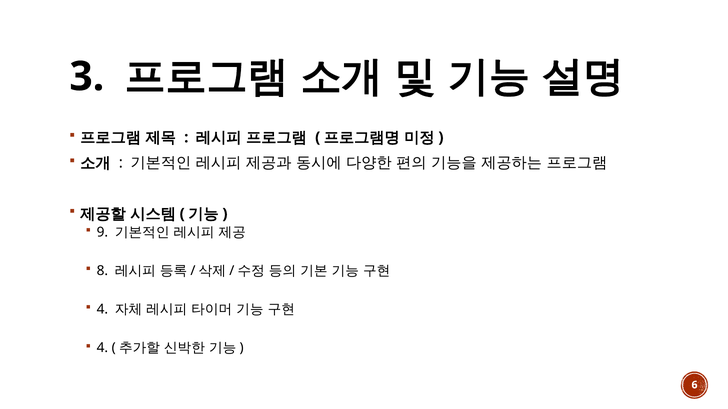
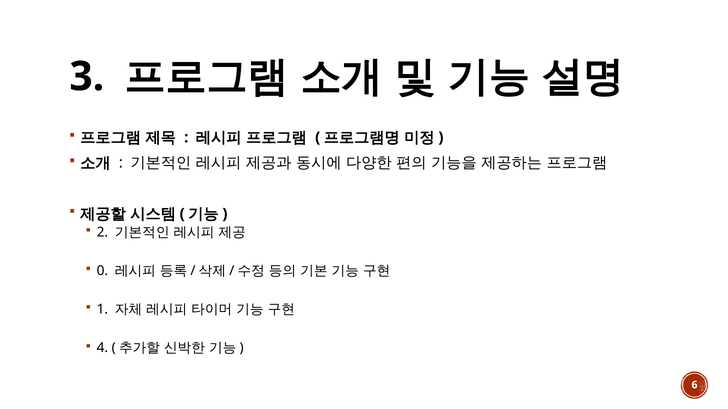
9: 9 -> 2 (102, 233)
8: 8 -> 0 (102, 271)
4: 4 -> 1 (102, 310)
